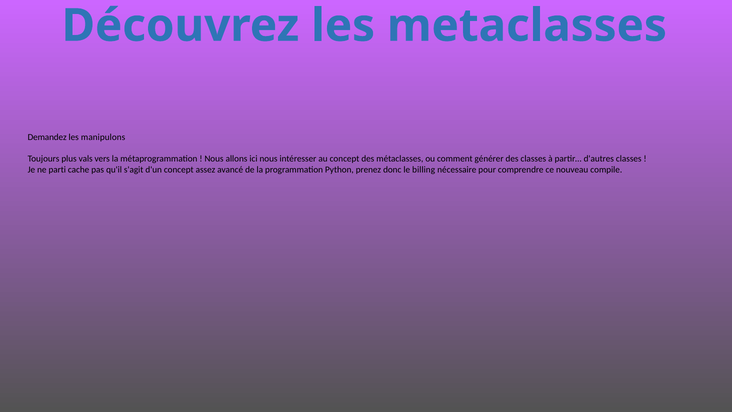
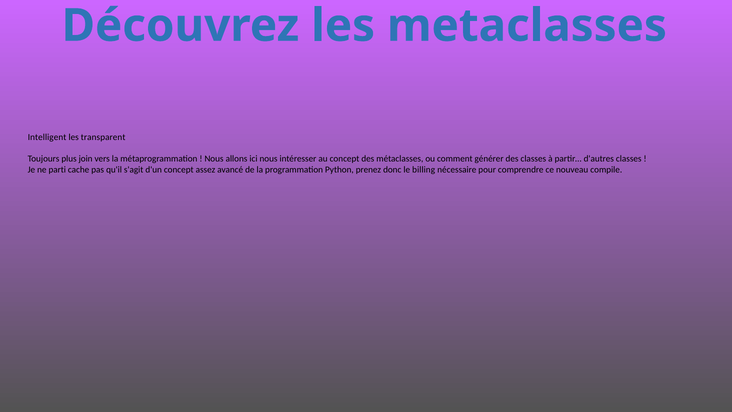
Demandez: Demandez -> Intelligent (47, 137)
manipulons: manipulons -> transparent (103, 137)
vals: vals -> join (86, 159)
